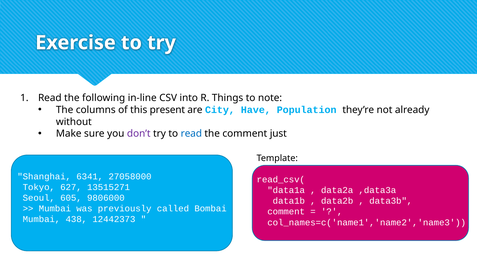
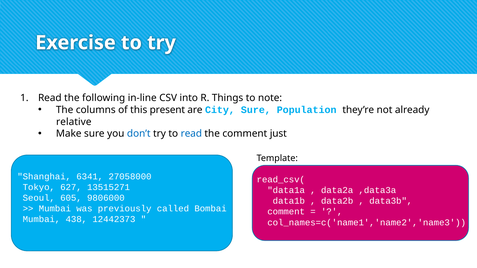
City Have: Have -> Sure (256, 110)
without: without -> relative (74, 122)
don’t colour: purple -> blue (139, 134)
